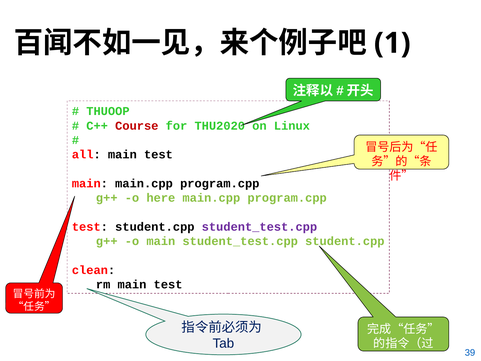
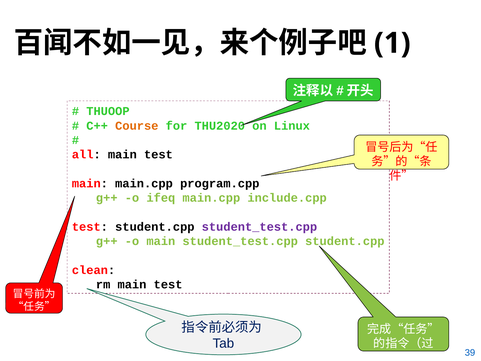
Course colour: red -> orange (137, 126)
here: here -> ifeq (161, 198)
program.cpp: program.cpp -> include.cpp (287, 198)
